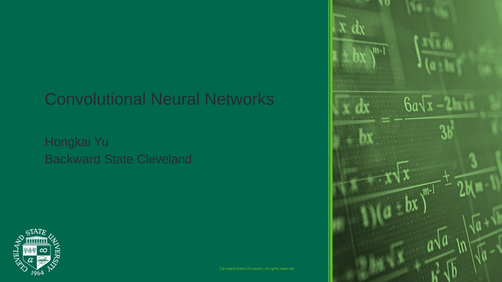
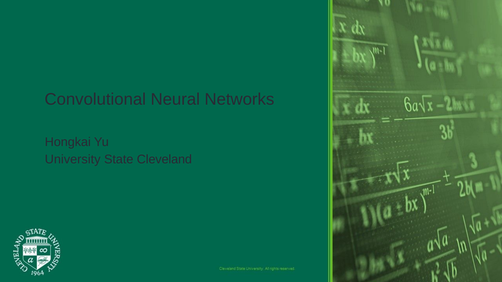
Backward: Backward -> University (73, 160)
